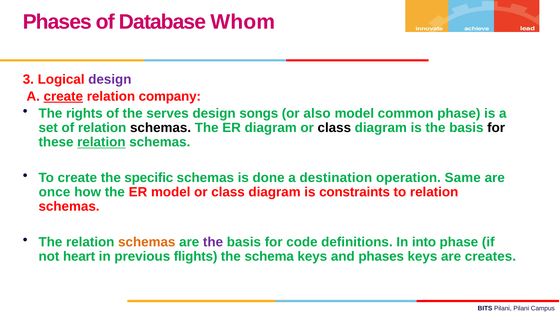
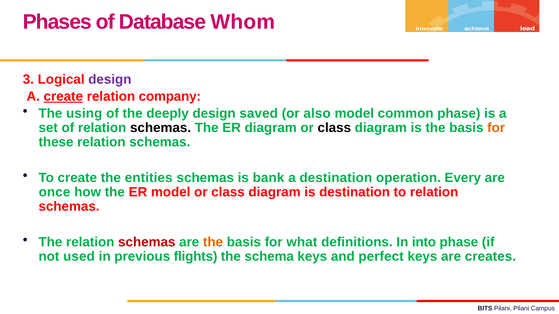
rights: rights -> using (84, 113)
serves: serves -> deeply (168, 113)
songs: songs -> saved (259, 113)
for colour: black -> orange (496, 128)
relation underline: present -> none (101, 142)
specific: specific -> entities (149, 178)
done: done -> bank (268, 178)
Same: Same -> Every (463, 178)
is constraints: constraints -> destination (355, 192)
schemas colour: orange -> red (147, 242)
the colour: purple -> orange (213, 242)
code: code -> what (302, 242)
heart: heart -> used (79, 257)
and phases: phases -> perfect (381, 257)
